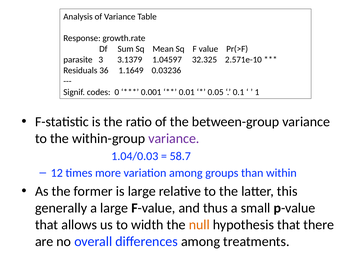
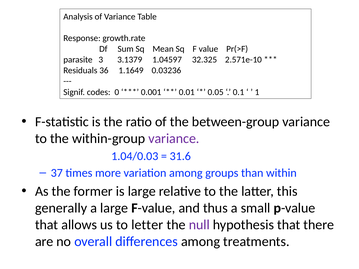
58.7: 58.7 -> 31.6 (180, 156)
12: 12 -> 37 (57, 173)
width: width -> letter (147, 225)
null colour: orange -> purple (199, 225)
